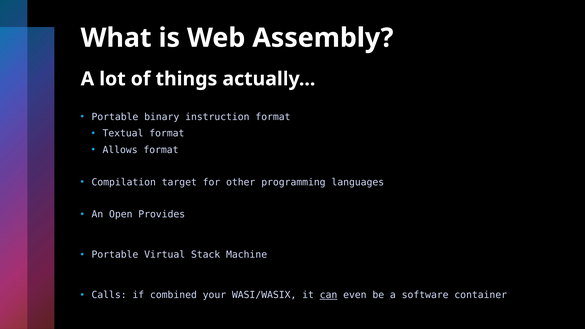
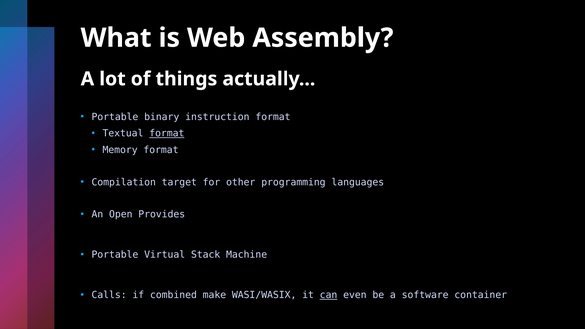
format underline: none -> present (167, 133)
Allows: Allows -> Memory (120, 150)
your: your -> make (214, 295)
